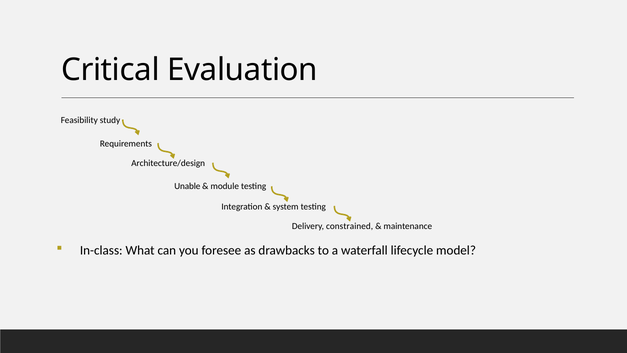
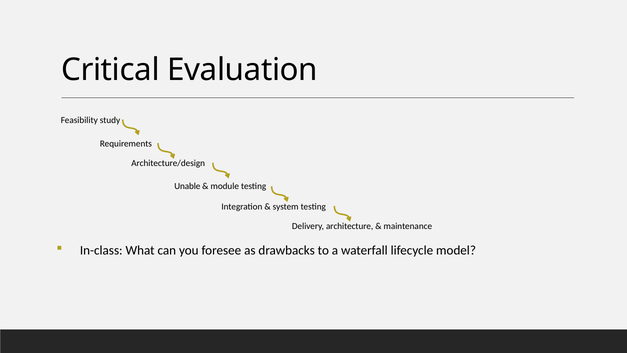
constrained: constrained -> architecture (350, 226)
